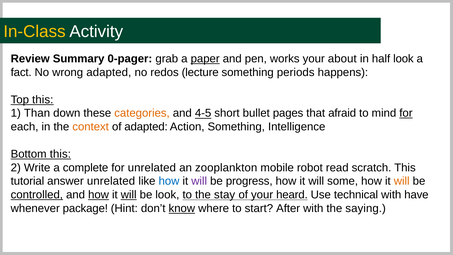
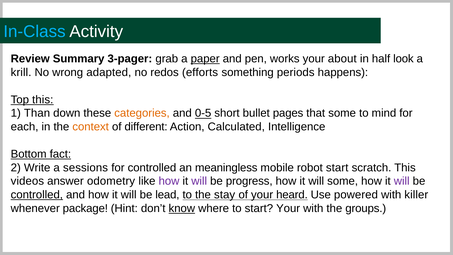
In-Class colour: yellow -> light blue (34, 31)
0-pager: 0-pager -> 3-pager (130, 59)
fact: fact -> krill (21, 72)
lecture: lecture -> efforts (200, 72)
4-5: 4-5 -> 0-5 (203, 113)
that afraid: afraid -> some (342, 113)
for underline: present -> none (406, 113)
of adapted: adapted -> different (146, 127)
Action Something: Something -> Calculated (236, 127)
Bottom this: this -> fact (60, 154)
complete: complete -> sessions (86, 168)
for unrelated: unrelated -> controlled (152, 168)
zooplankton: zooplankton -> meaningless (226, 168)
robot read: read -> start (337, 168)
tutorial: tutorial -> videos (27, 181)
answer unrelated: unrelated -> odometry (111, 181)
how colour: blue -> purple (169, 181)
will colour: orange -> purple (402, 181)
how underline: present -> none (99, 195)
will underline: present -> none (129, 195)
be look: look -> lead (167, 195)
technical: technical -> powered (356, 195)
have: have -> killer (416, 195)
start After: After -> Your (288, 208)
saying: saying -> groups (366, 208)
